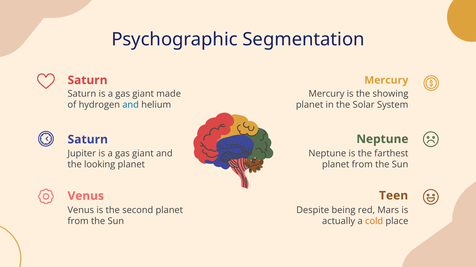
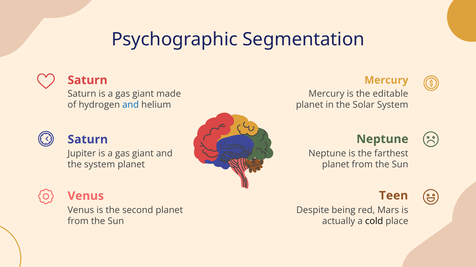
showing: showing -> editable (390, 94)
the looking: looking -> system (100, 165)
cold colour: orange -> black (374, 222)
